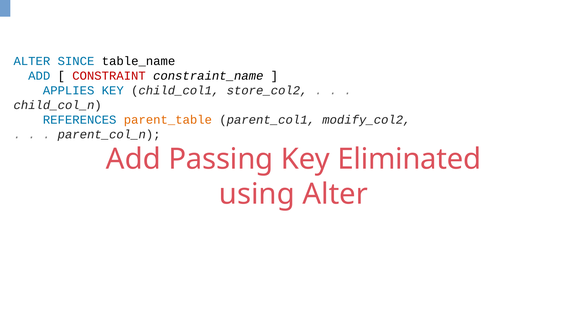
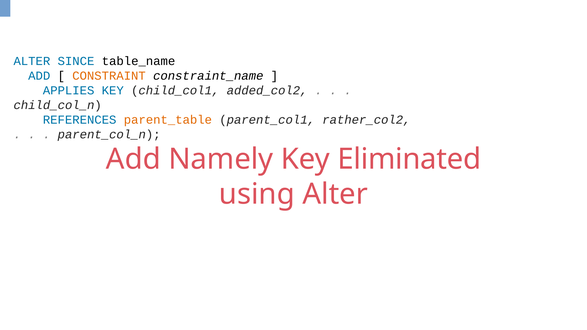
CONSTRAINT colour: red -> orange (109, 76)
store_col2: store_col2 -> added_col2 (267, 90)
modify_col2: modify_col2 -> rather_col2 (366, 120)
Passing: Passing -> Namely (221, 159)
